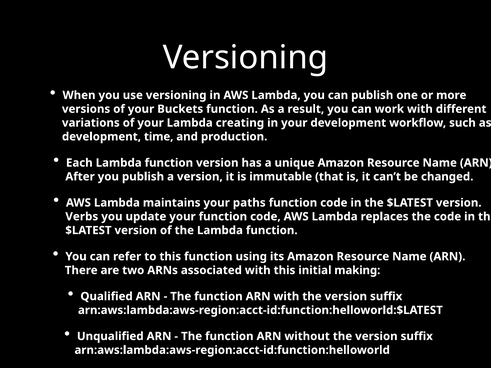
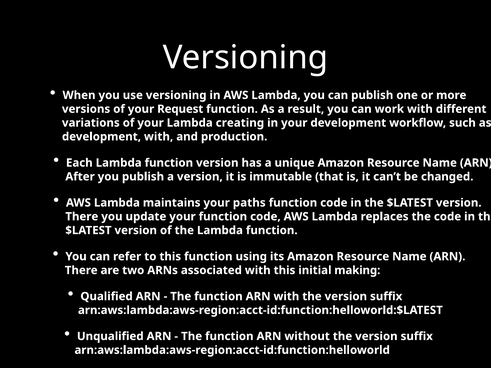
Buckets: Buckets -> Request (180, 109)
development time: time -> with (159, 137)
Verbs: Verbs -> There (82, 217)
